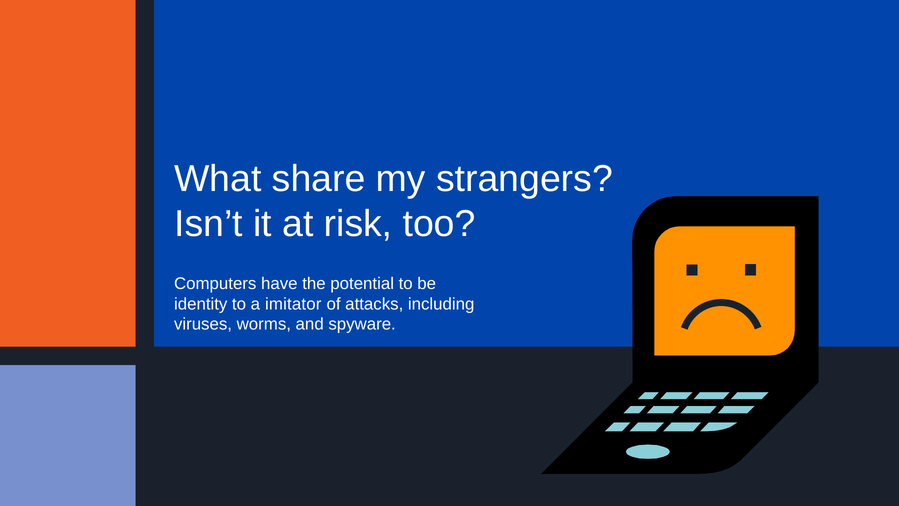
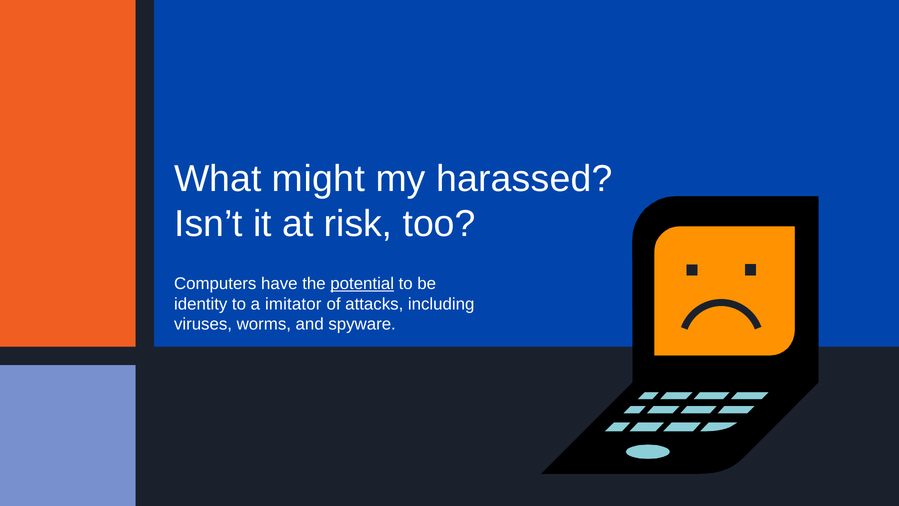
share: share -> might (318, 179)
strangers: strangers -> harassed (524, 179)
potential underline: none -> present (362, 284)
